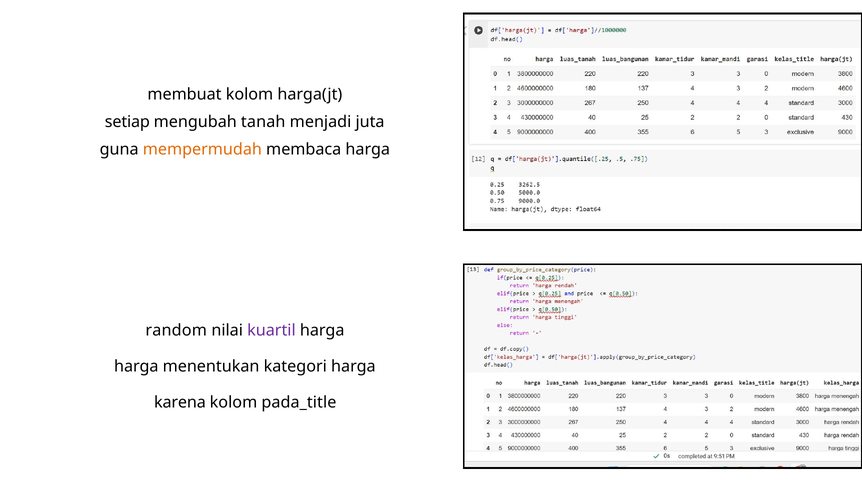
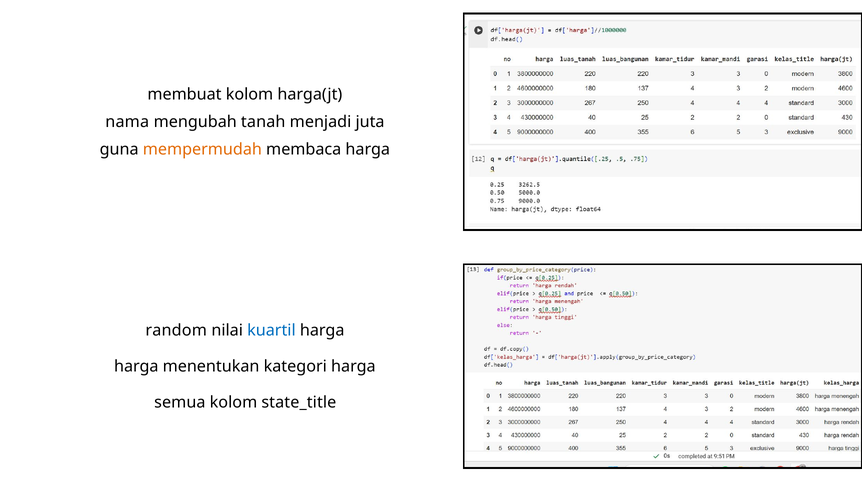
setiap: setiap -> nama (127, 122)
kuartil colour: purple -> blue (271, 330)
karena: karena -> semua (180, 402)
pada_title: pada_title -> state_title (299, 402)
